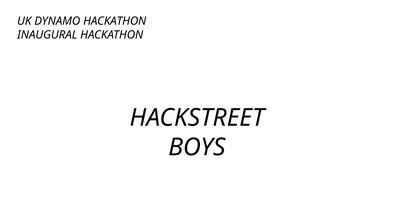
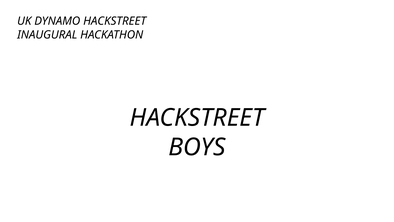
DYNAMO HACKATHON: HACKATHON -> HACKSTREET (115, 21)
